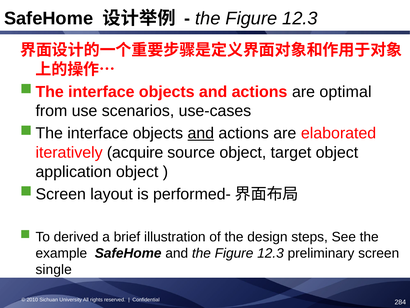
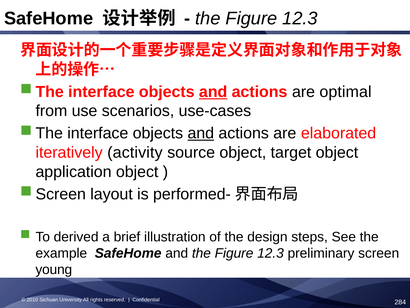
and underline: none -> present (213, 92)
acquire: acquire -> activity (135, 152)
single: single -> young (54, 269)
